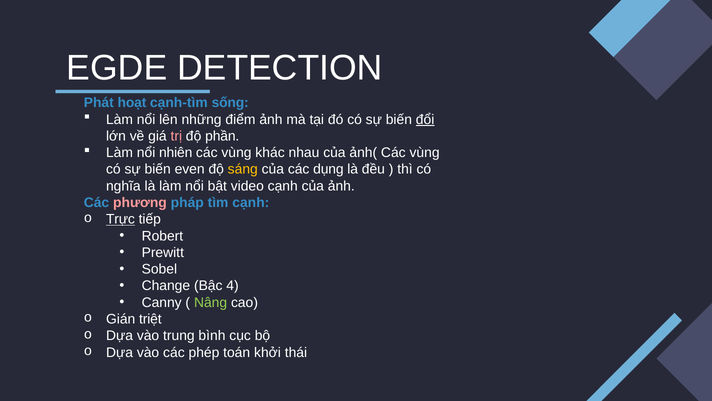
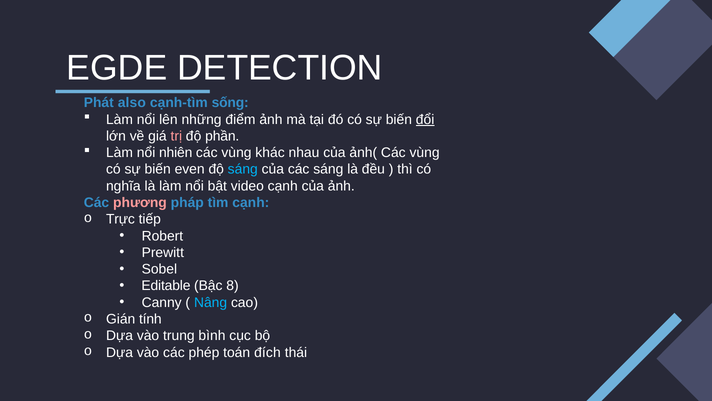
hoạt: hoạt -> also (132, 103)
sáng colour: yellow -> light blue (243, 169)
các dụng: dụng -> sáng (328, 169)
Trực underline: present -> none (120, 219)
Change: Change -> Editable (166, 286)
4: 4 -> 8 (233, 286)
Nâng colour: light green -> light blue (211, 302)
triệt: triệt -> tính (150, 319)
khởi: khởi -> đích (267, 352)
